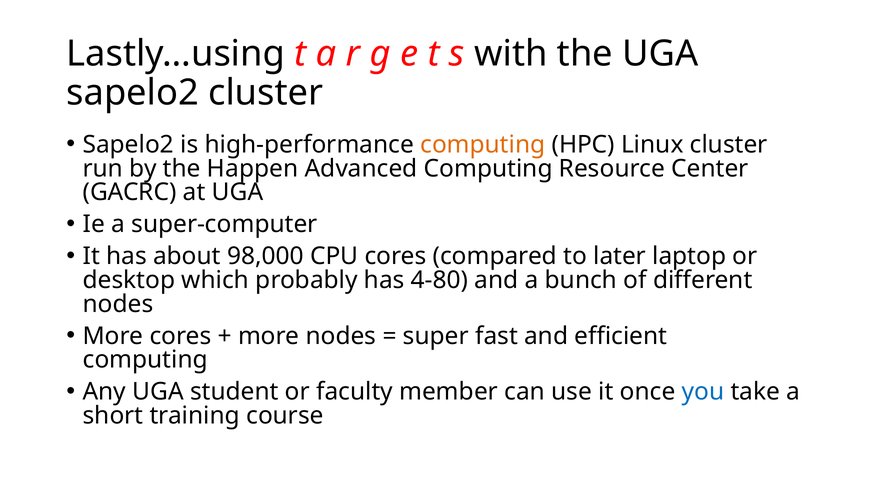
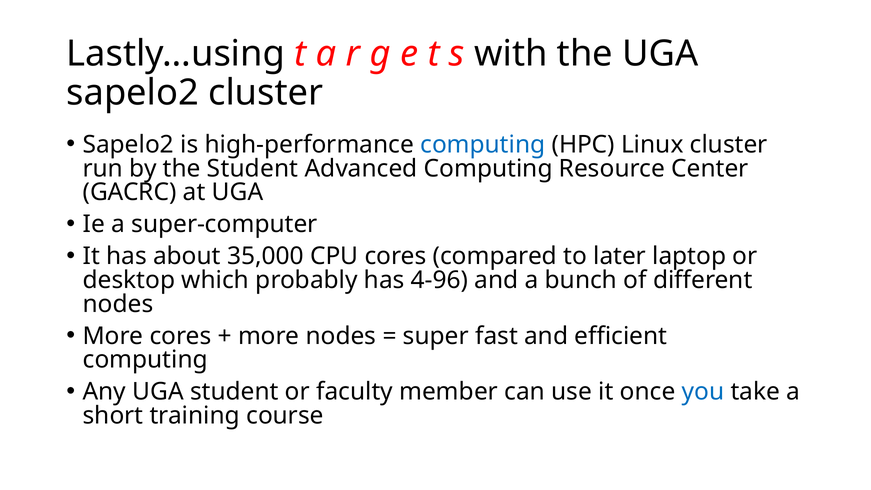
computing colour: orange -> blue (483, 145)
the Happen: Happen -> Student (253, 168)
98,000: 98,000 -> 35,000 (265, 256)
4-80: 4-80 -> 4-96 (440, 280)
